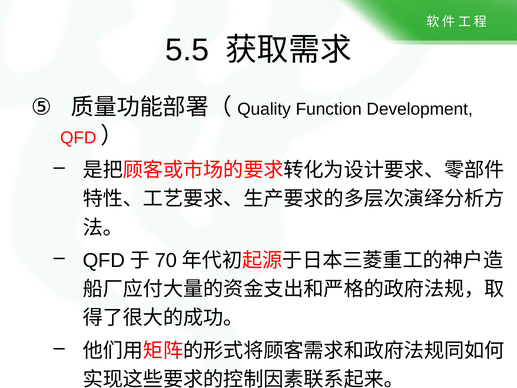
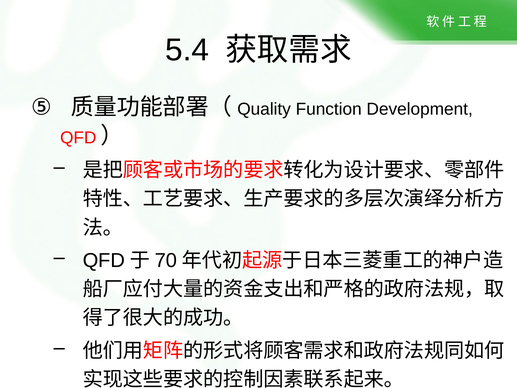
5.5: 5.5 -> 5.4 (187, 50)
